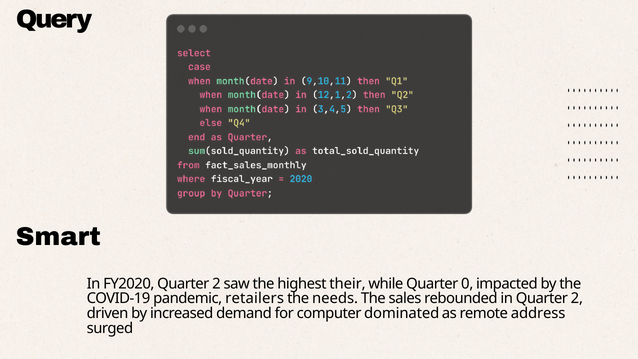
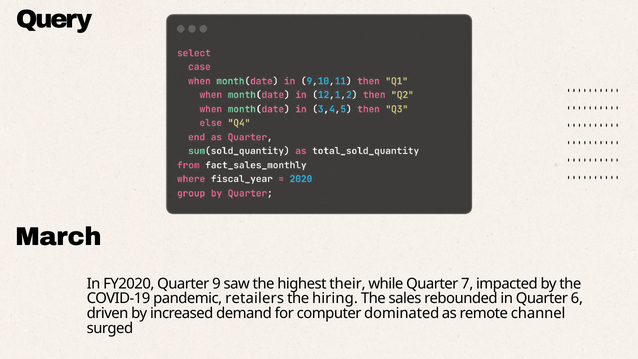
Smart: Smart -> March (58, 237)
FY2020 Quarter 2: 2 -> 9 (216, 284)
0: 0 -> 7 (467, 284)
needs: needs -> hiring (335, 298)
in Quarter 2: 2 -> 6 (577, 298)
address: address -> channel (538, 313)
